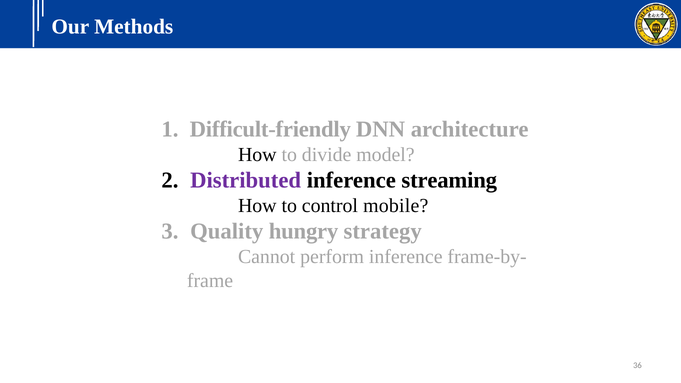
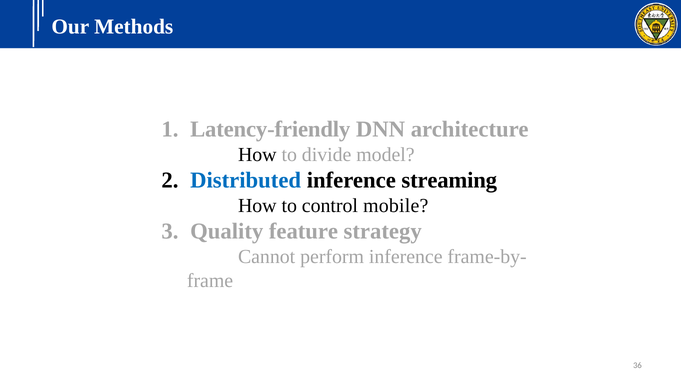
Difficult-friendly: Difficult-friendly -> Latency-friendly (270, 129)
Distributed colour: purple -> blue (246, 180)
hungry: hungry -> feature (303, 232)
